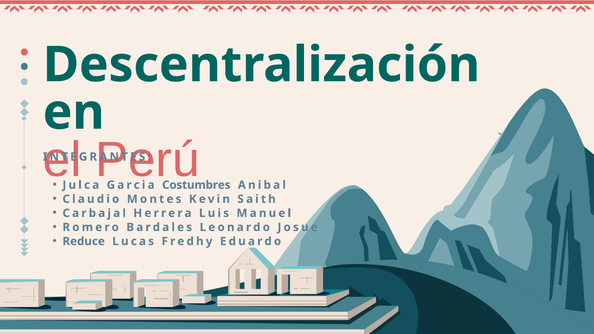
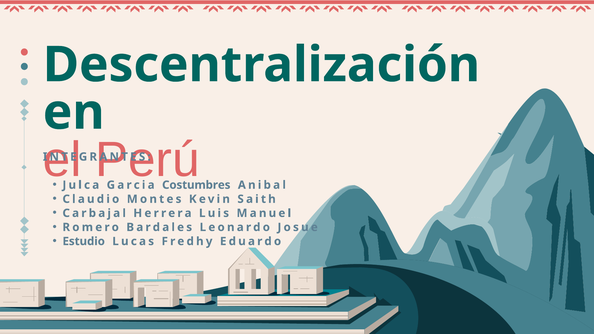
Reduce: Reduce -> Estudio (84, 241)
